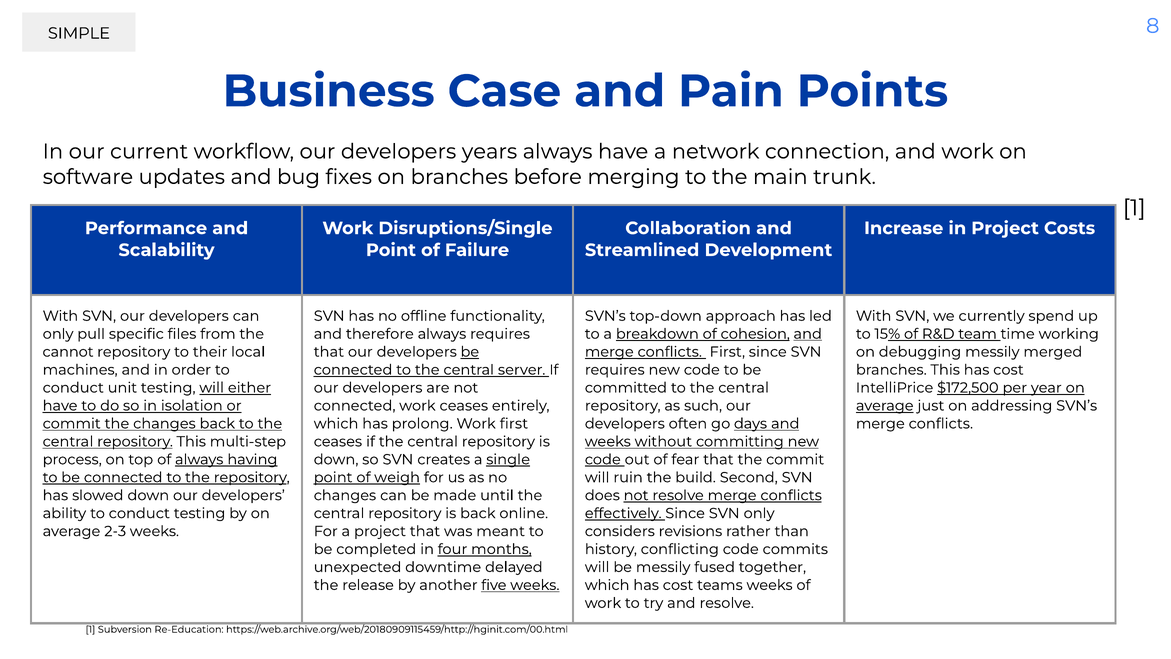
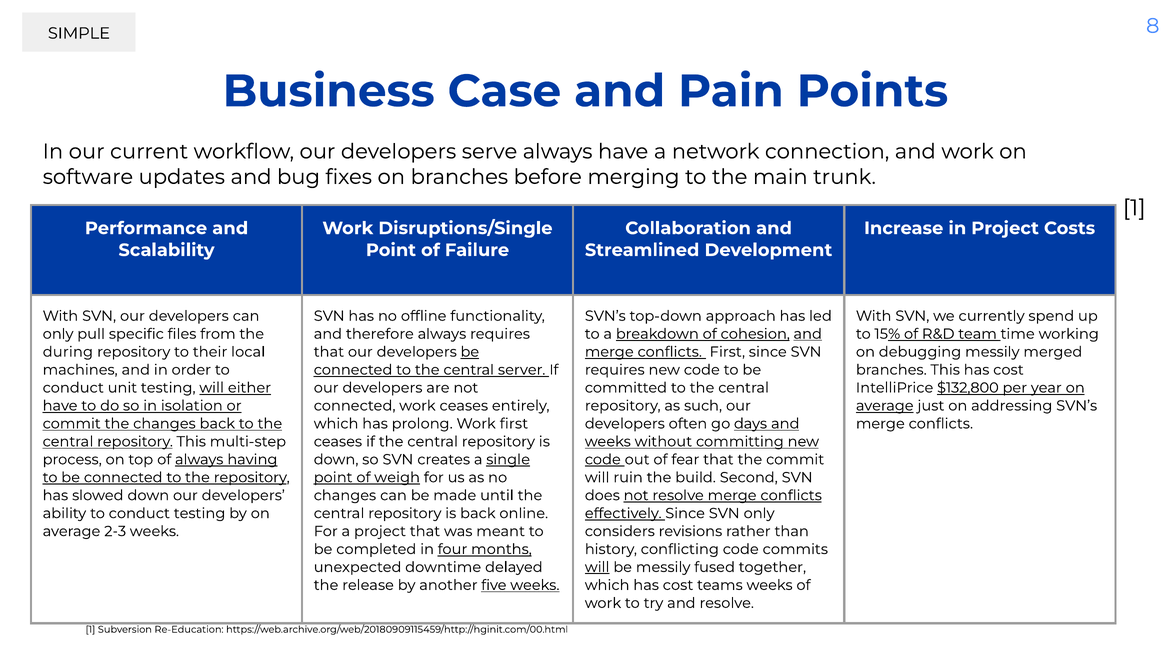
years: years -> serve (490, 151)
cannot: cannot -> during (68, 352)
$172,500: $172,500 -> $132,800 (968, 388)
will underline: none -> present (597, 567)
